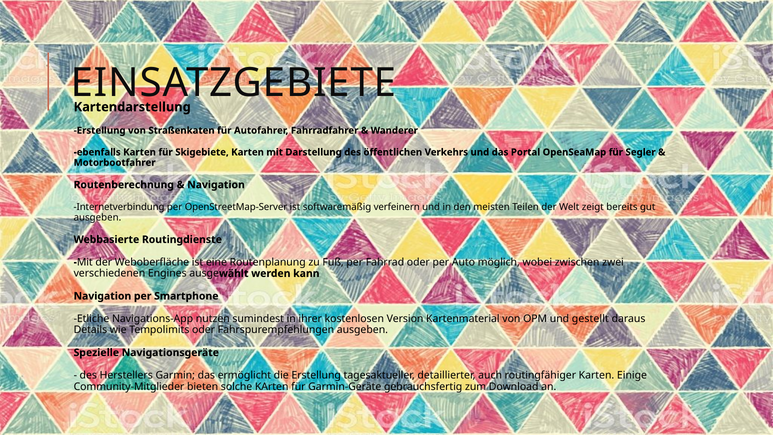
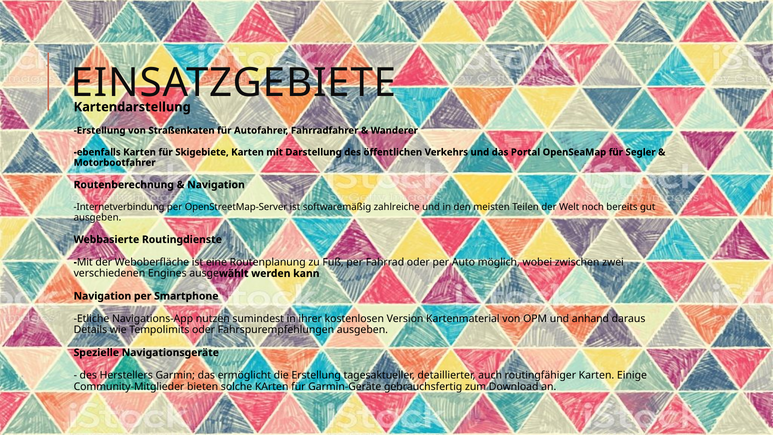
verfeinern: verfeinern -> zahlreiche (397, 207)
zeigt: zeigt -> noch (593, 207)
gestellt: gestellt -> anhand (590, 319)
